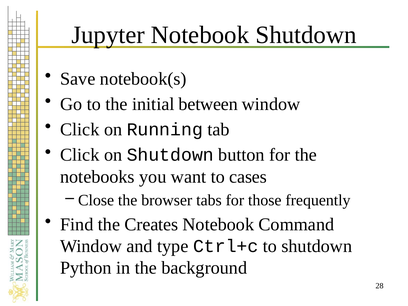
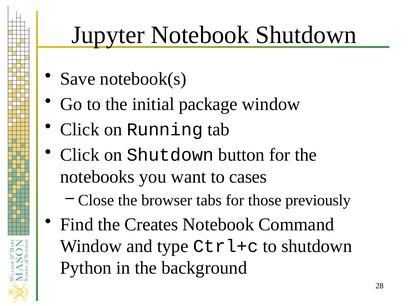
between: between -> package (208, 104)
frequently: frequently -> previously (318, 200)
